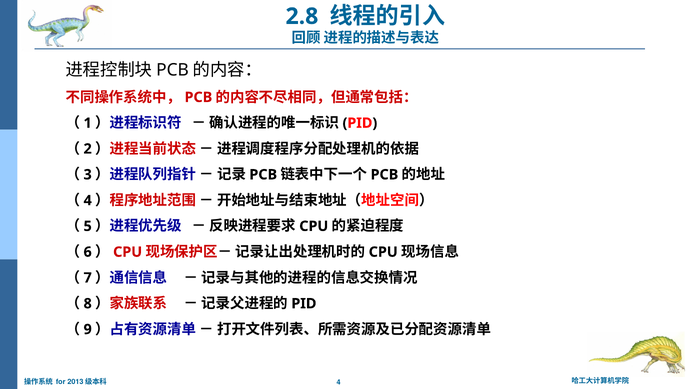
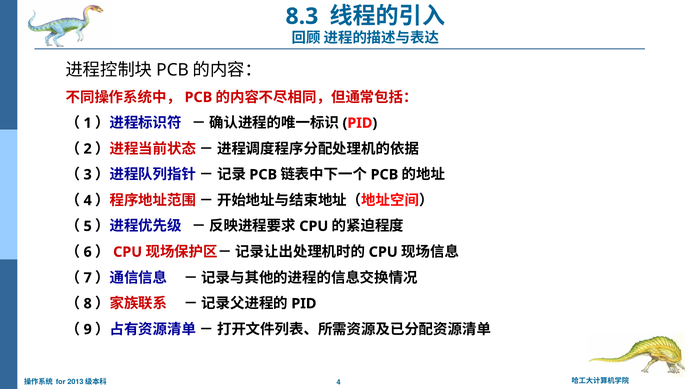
2.8: 2.8 -> 8.3 (302, 16)
